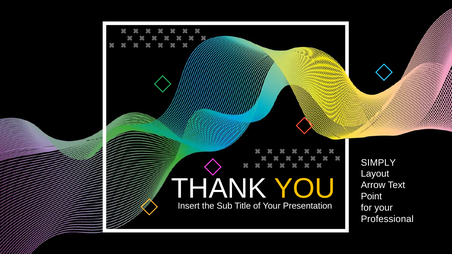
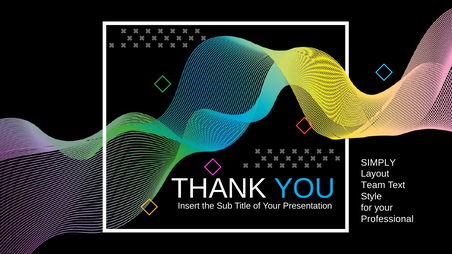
YOU colour: yellow -> light blue (305, 189)
Arrow: Arrow -> Team (373, 185)
Point: Point -> Style (371, 197)
